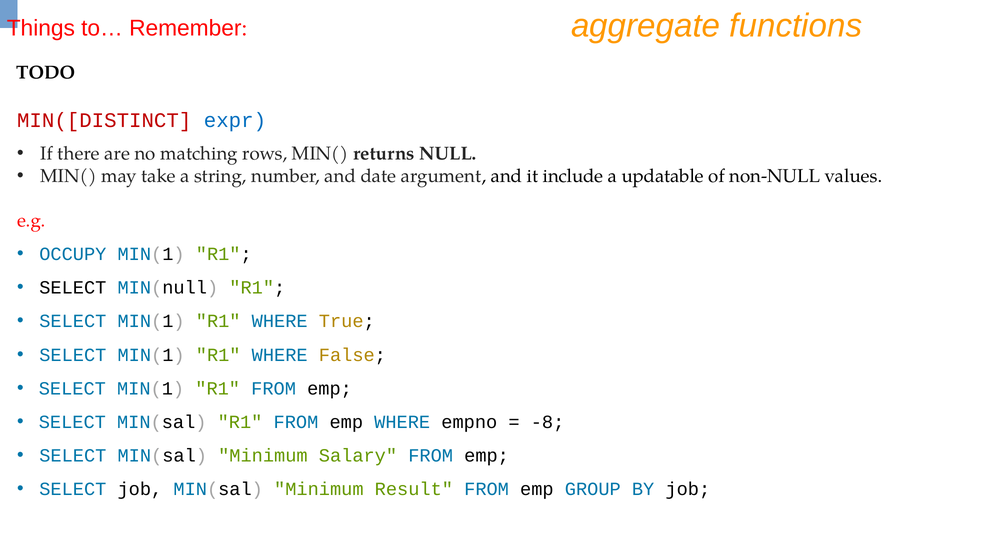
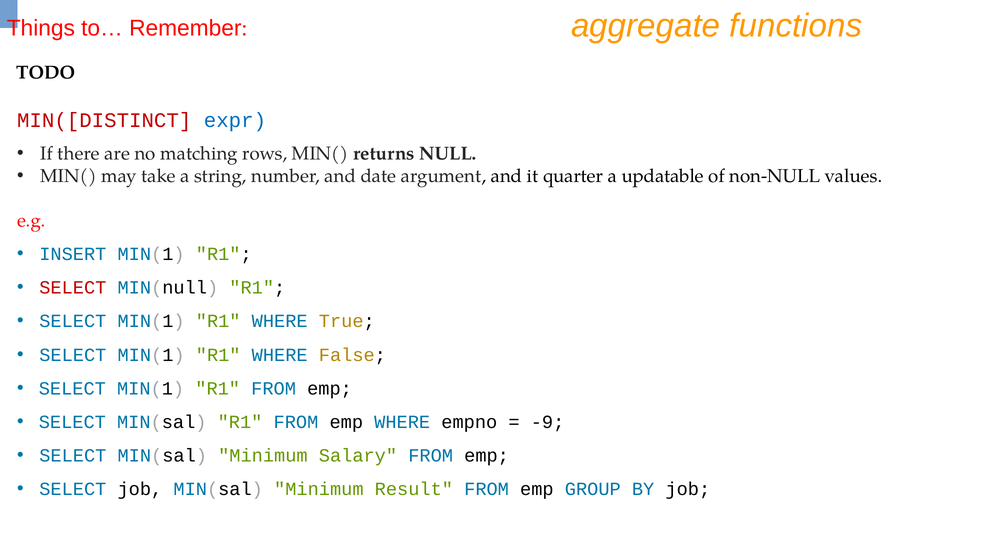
include: include -> quarter (573, 176)
OCCUPY: OCCUPY -> INSERT (73, 254)
SELECT colour: black -> red (73, 288)
-8: -8 -> -9 (548, 422)
